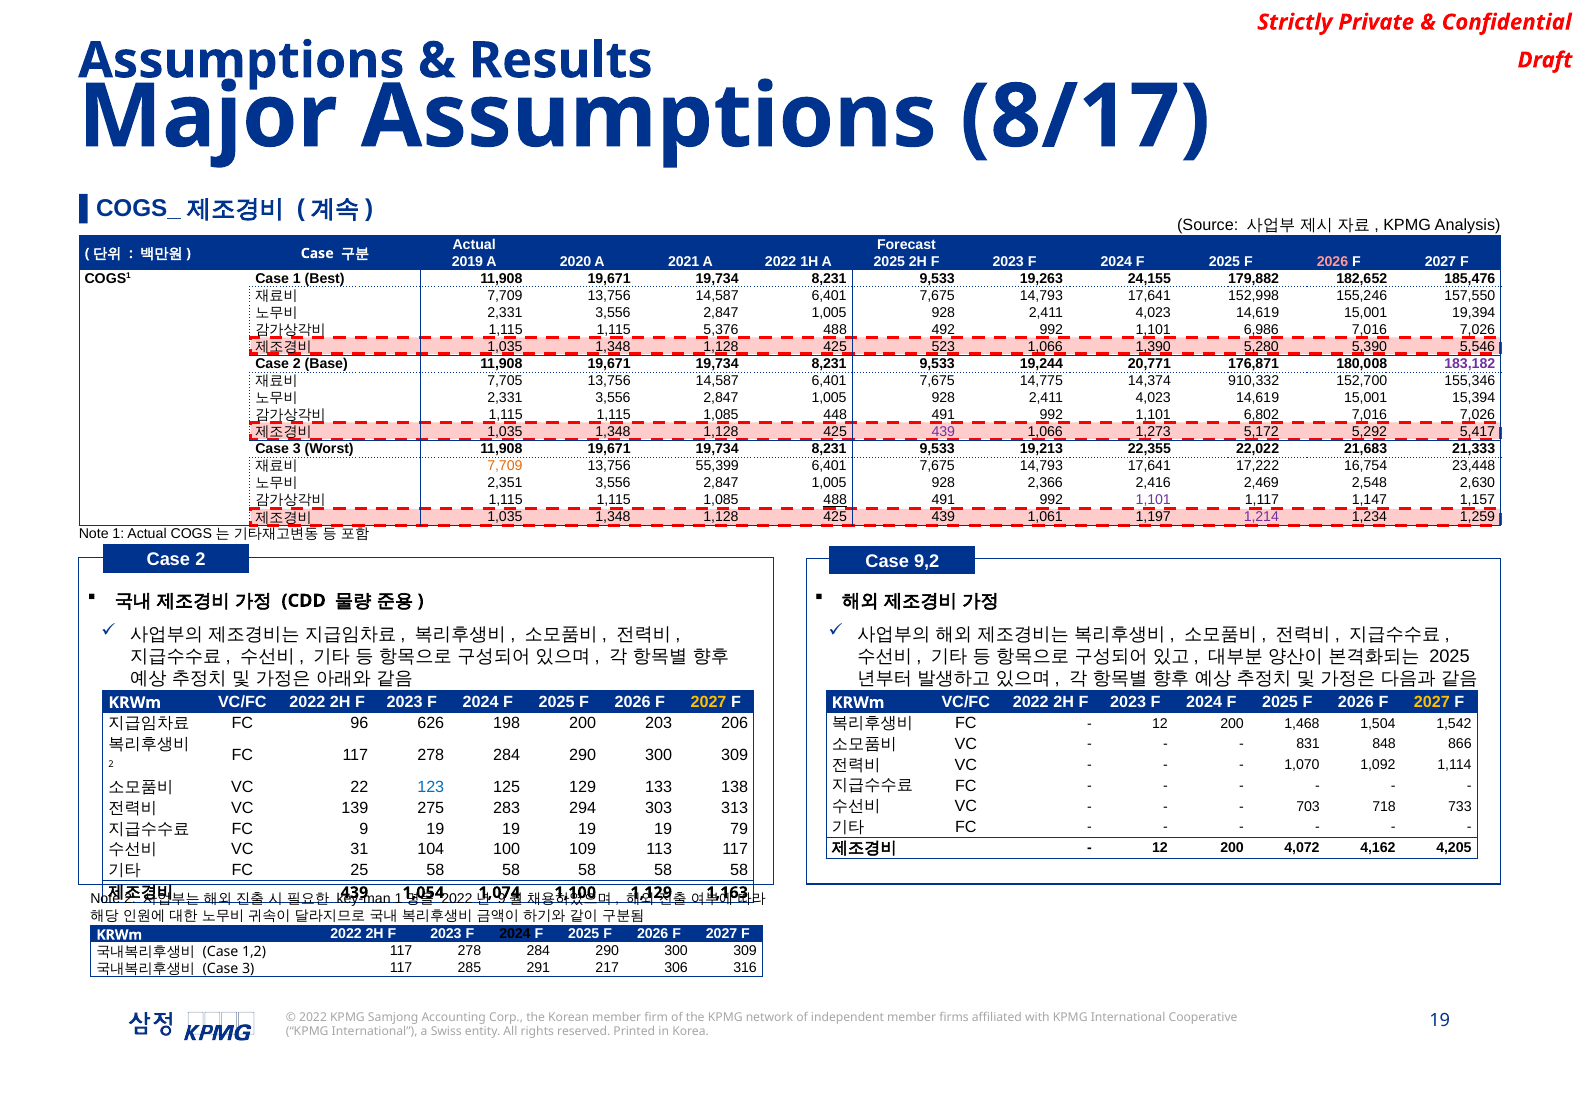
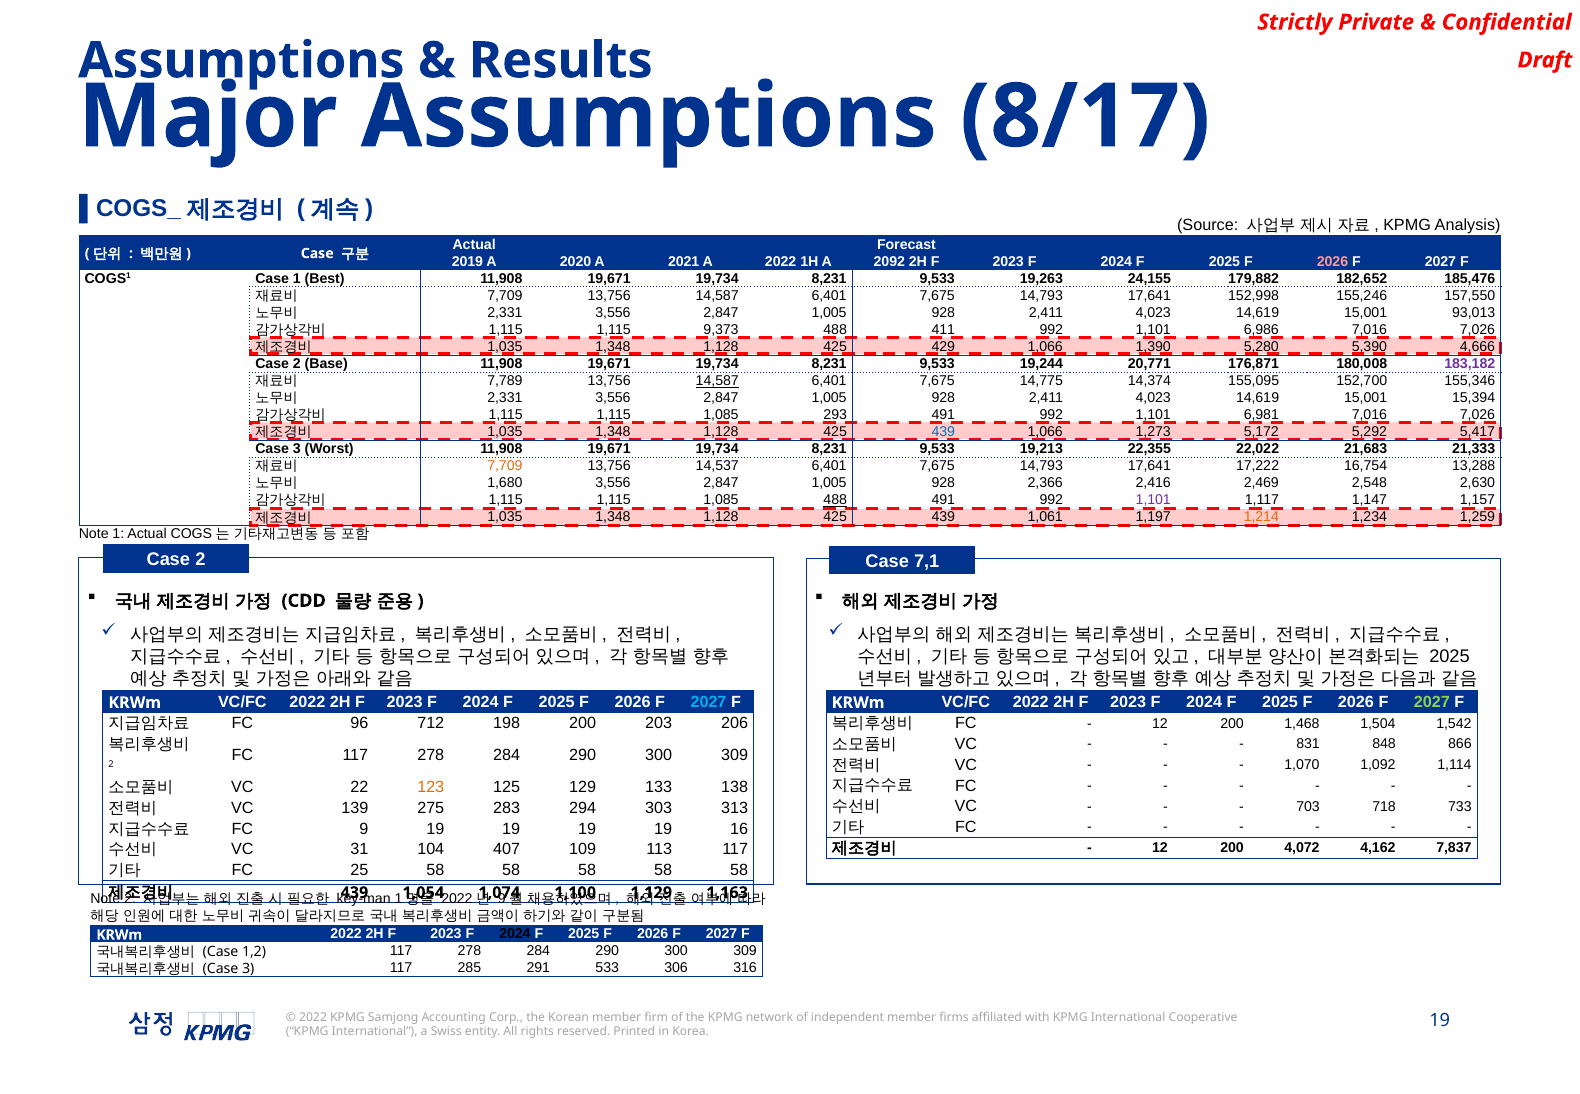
A 2025: 2025 -> 2092 (889, 261)
19,394: 19,394 -> 93,013 (1474, 313)
5,376: 5,376 -> 9,373 (721, 330)
492: 492 -> 411 (943, 330)
523: 523 -> 429 (943, 347)
5,546: 5,546 -> 4,666 (1477, 347)
7,705: 7,705 -> 7,789 (505, 381)
14,587 underline: none -> present (717, 381)
910,332: 910,332 -> 155,095 (1254, 381)
448: 448 -> 293 (835, 415)
6,802: 6,802 -> 6,981 (1261, 415)
439 colour: purple -> blue (943, 432)
55,399: 55,399 -> 14,537 (717, 466)
23,448: 23,448 -> 13,288 (1474, 466)
2,351: 2,351 -> 1,680 (505, 483)
1,214 colour: purple -> orange (1261, 517)
9,2: 9,2 -> 7,1 (927, 561)
2027 colour: yellow -> light blue (709, 702)
2027 colour: yellow -> light green (1432, 702)
626: 626 -> 712 (431, 723)
123 colour: blue -> orange (431, 787)
79: 79 -> 16 (739, 829)
4,205: 4,205 -> 7,837 (1454, 848)
100: 100 -> 407 (507, 850)
217: 217 -> 533 (607, 968)
